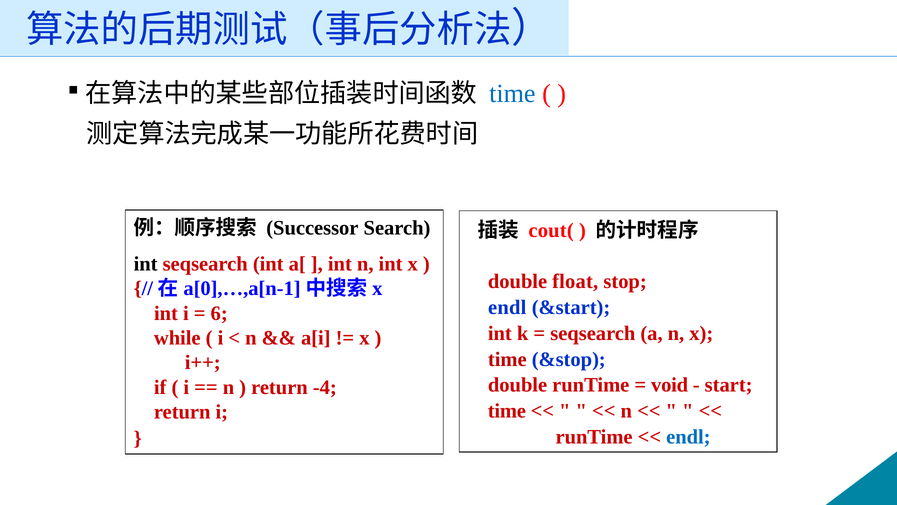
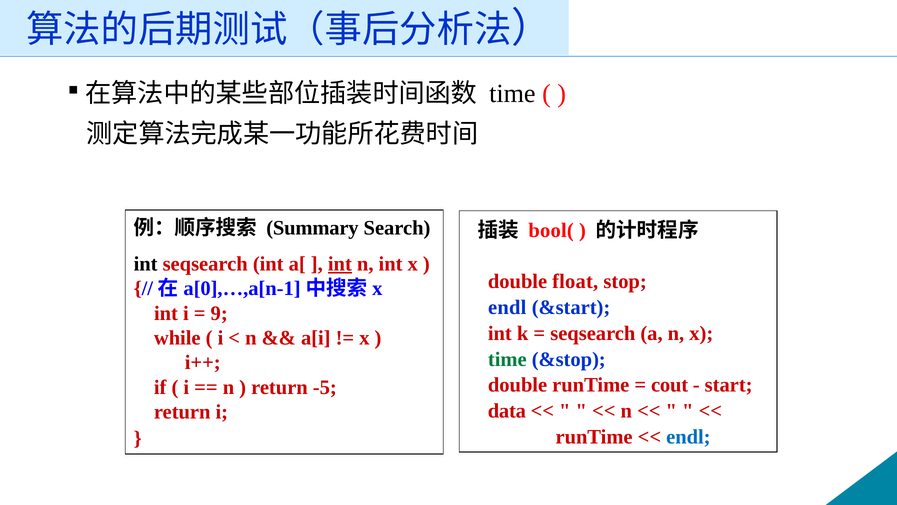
time colour: blue -> black (512, 93)
Successor: Successor -> Summary (312, 228)
cout(: cout( -> bool( (551, 230)
int underline: none -> present (340, 264)
6: 6 -> 9 (219, 313)
time colour: red -> green (507, 359)
void: void -> cout (670, 385)
-4: -4 -> -5 (325, 387)
time: time -> data (507, 411)
